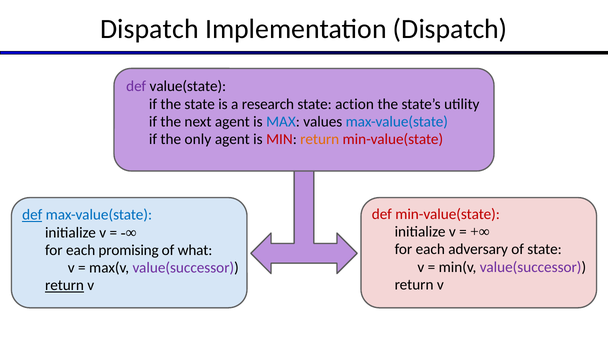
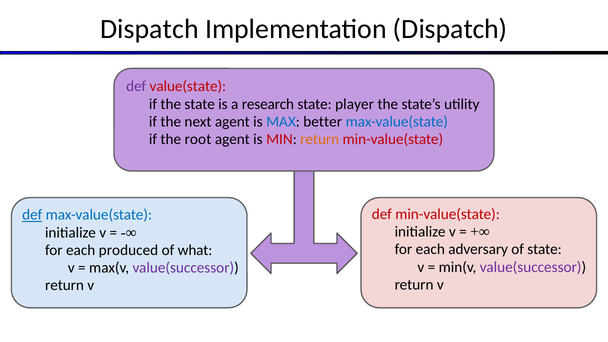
value(state colour: black -> red (188, 86)
action: action -> player (355, 104)
values: values -> better (323, 122)
only: only -> root (198, 139)
promising: promising -> produced (128, 250)
return underline: present -> none (64, 285)
